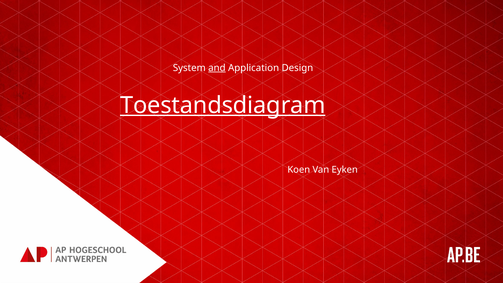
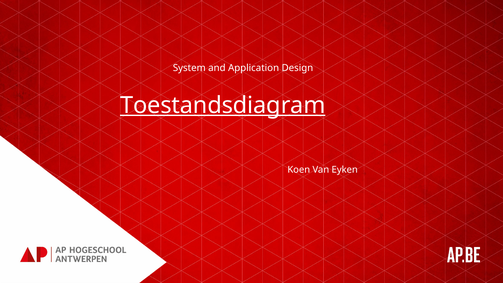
and underline: present -> none (217, 68)
